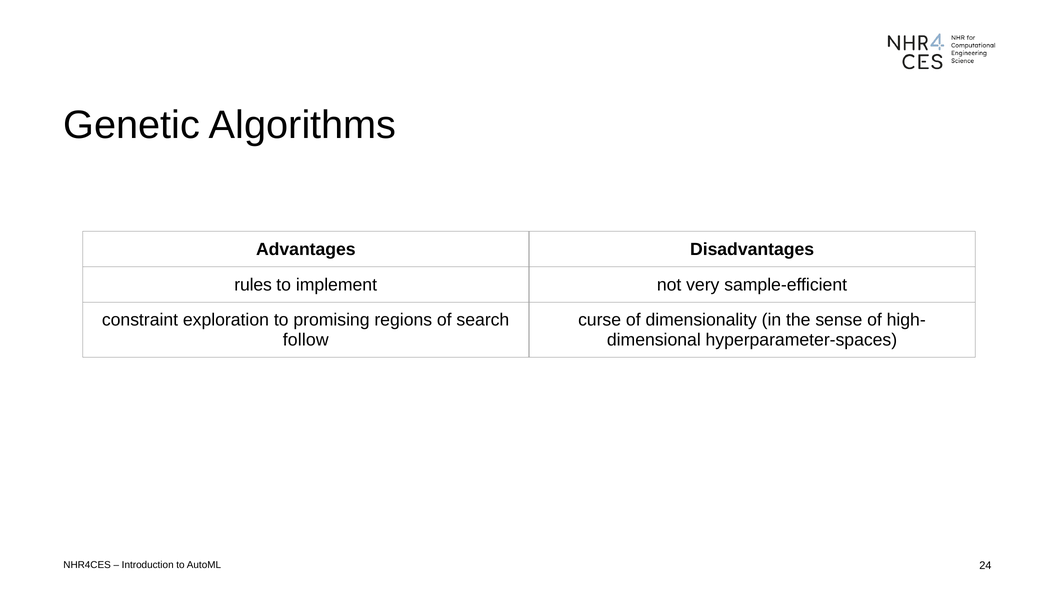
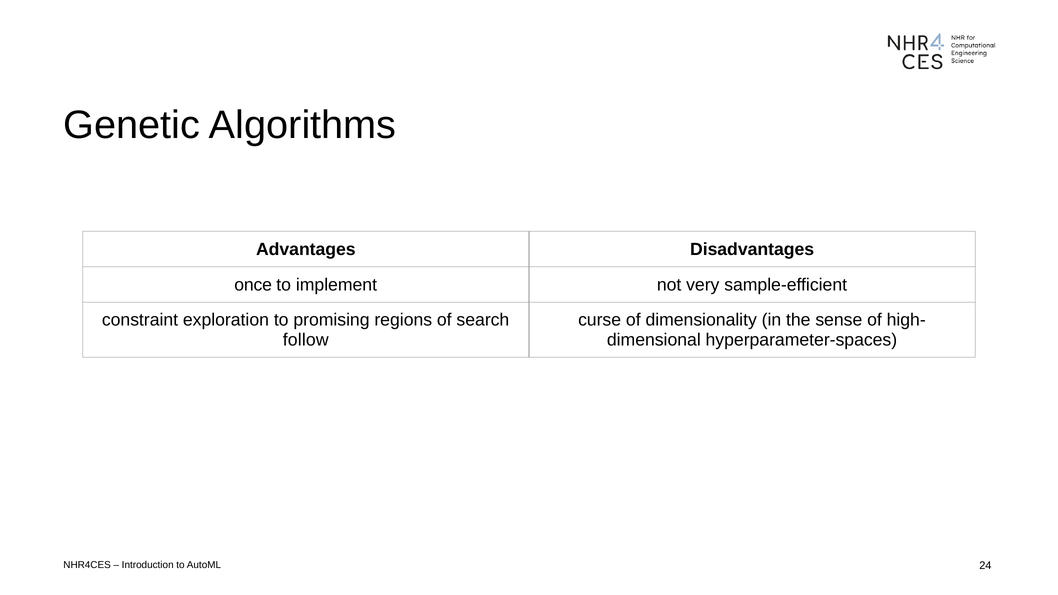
rules: rules -> once (253, 285)
